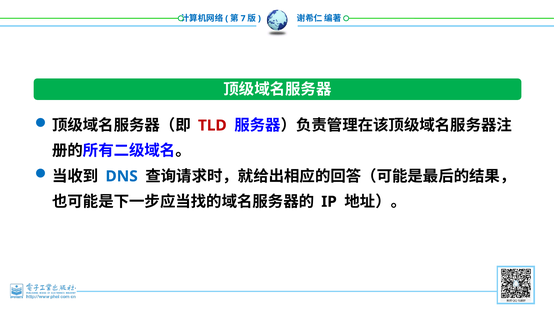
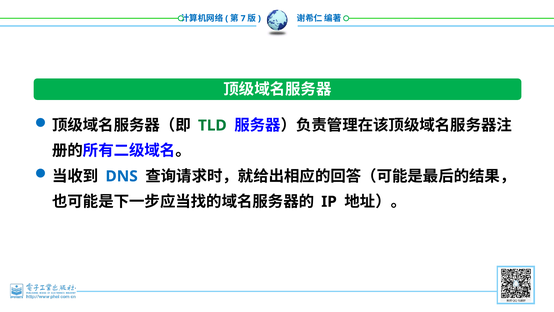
TLD colour: red -> green (212, 125)
